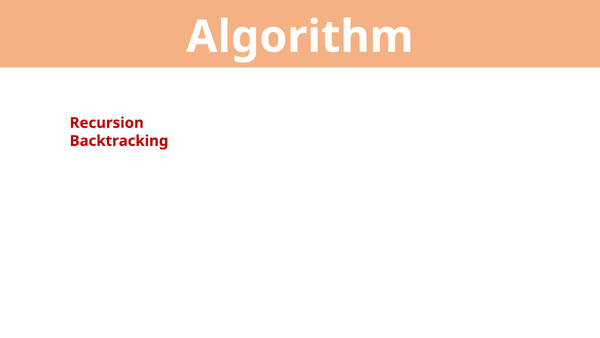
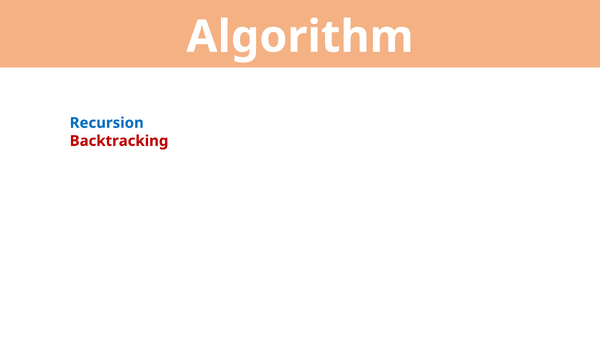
Recursion colour: red -> blue (107, 123)
